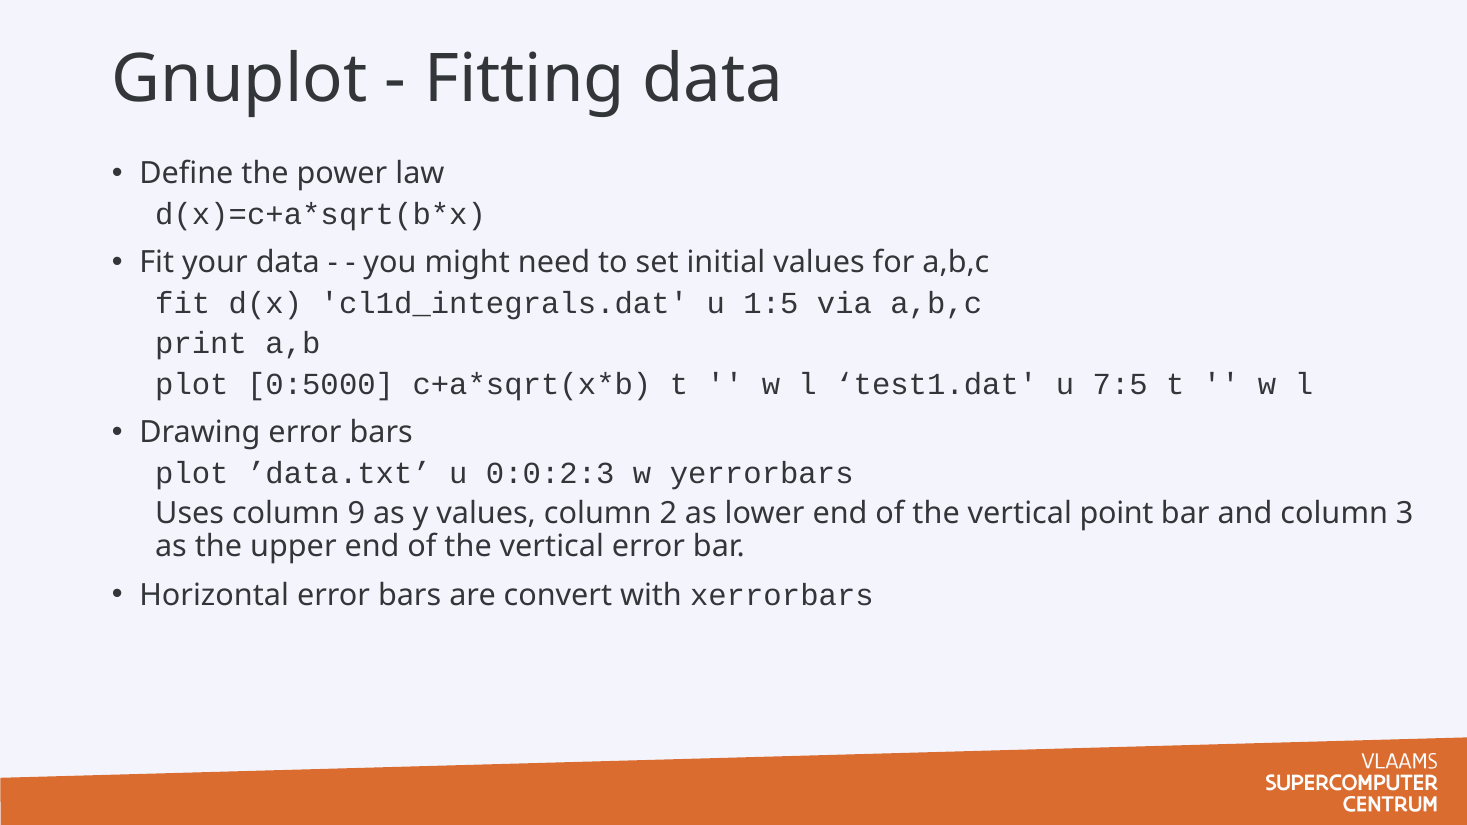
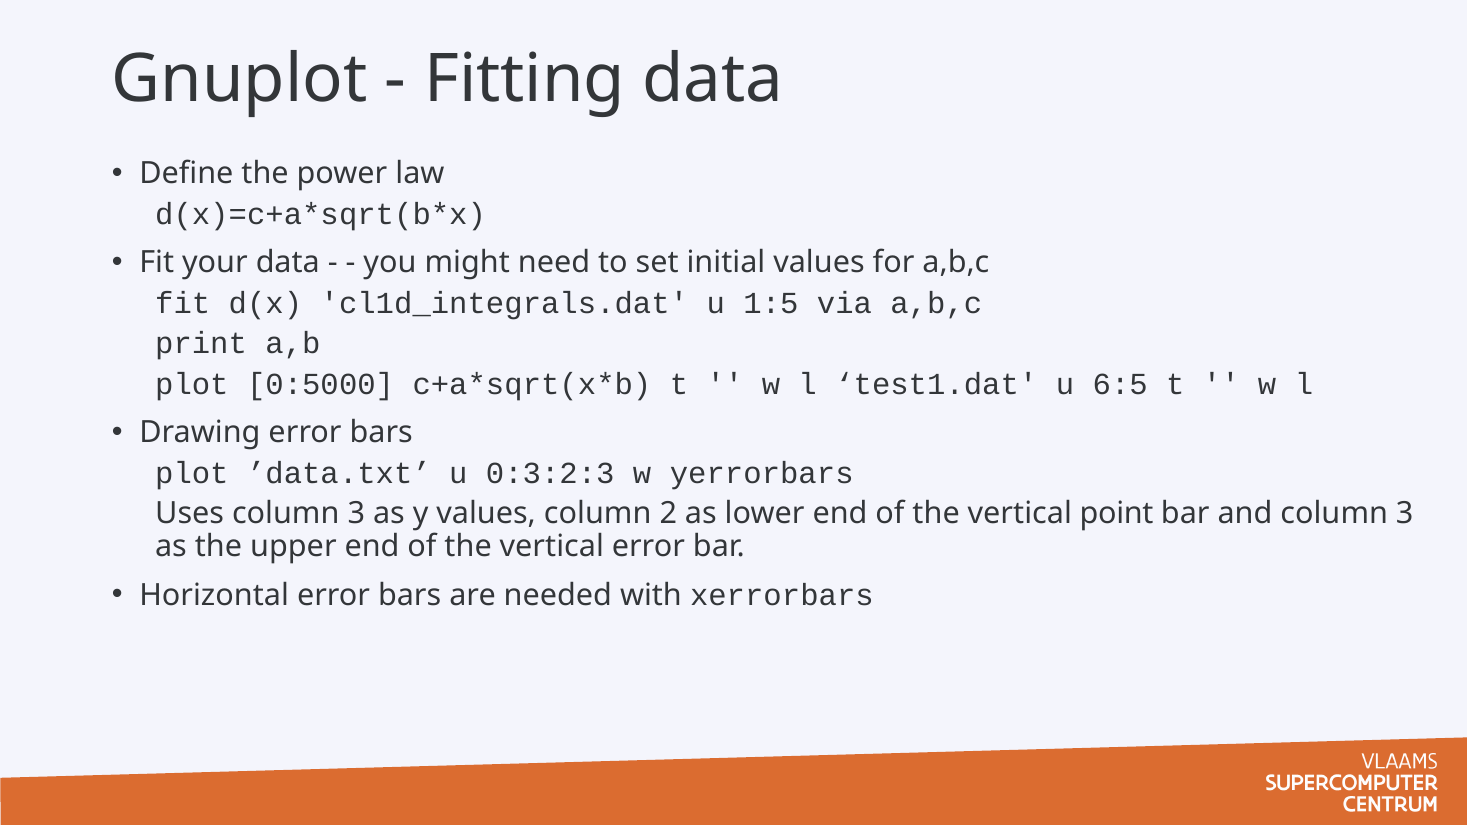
7:5: 7:5 -> 6:5 (1120, 384)
0:0:2:3: 0:0:2:3 -> 0:3:2:3 (550, 473)
Uses column 9: 9 -> 3 (356, 514)
convert: convert -> needed (558, 595)
